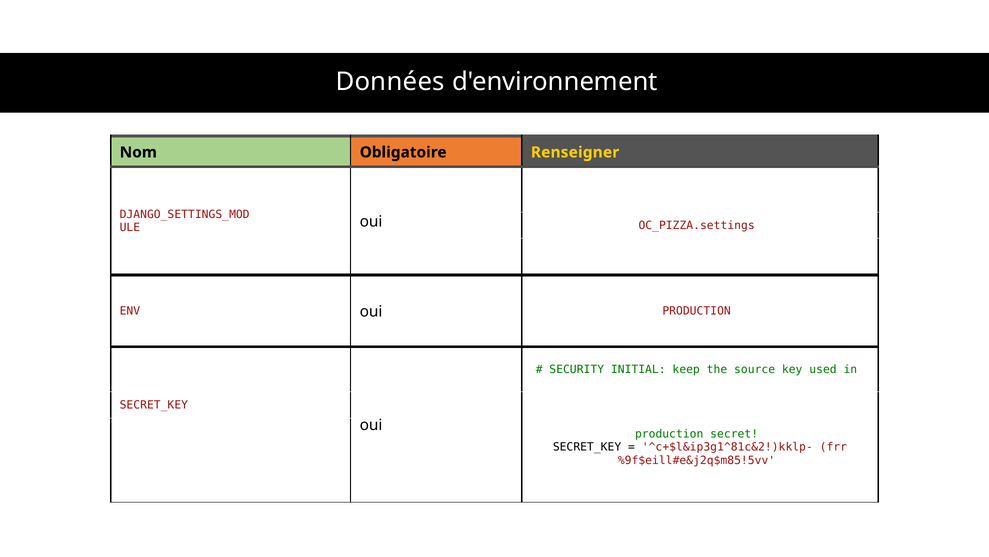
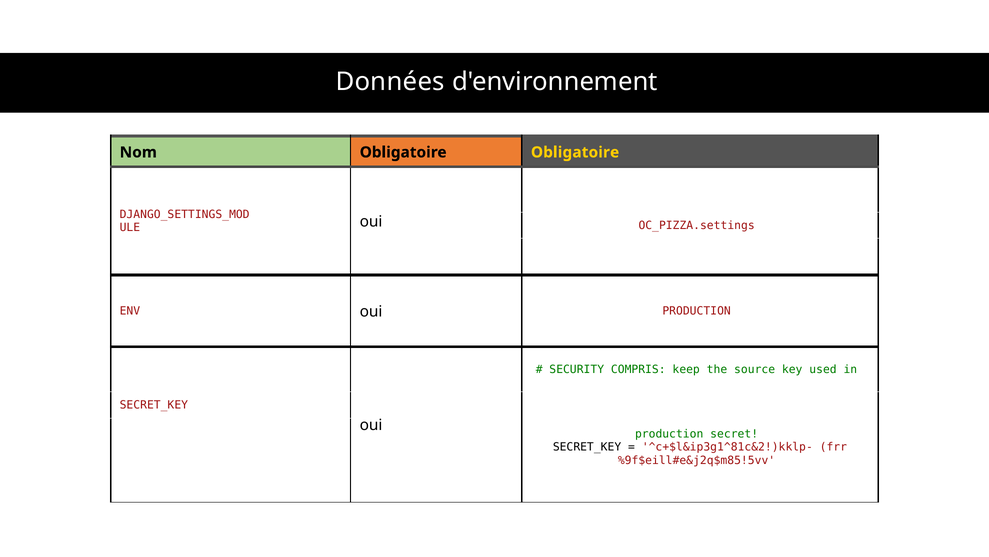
Obligatoire Renseigner: Renseigner -> Obligatoire (575, 152)
INITIAL: INITIAL -> COMPRIS (638, 369)
